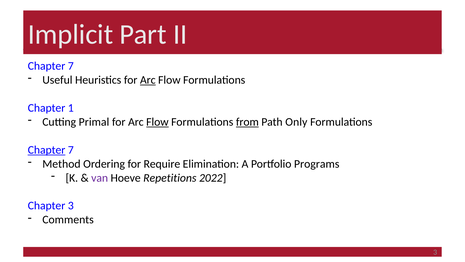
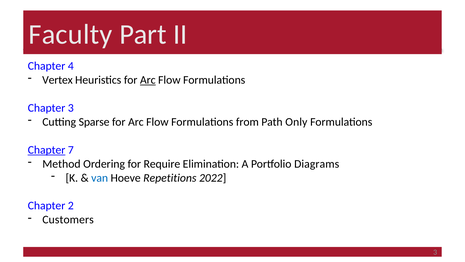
Implicit: Implicit -> Faculty (70, 34)
7: 7 -> 4 (71, 66)
Useful: Useful -> Vertex (57, 80)
Chapter 1: 1 -> 3 (71, 108)
Primal: Primal -> Sparse (94, 122)
Flow underline: present -> none (157, 122)
from underline: present -> none (247, 122)
Programs: Programs -> Diagrams (317, 164)
van colour: purple -> blue (100, 178)
Chapter 3: 3 -> 2 (71, 205)
Comments: Comments -> Customers (68, 219)
